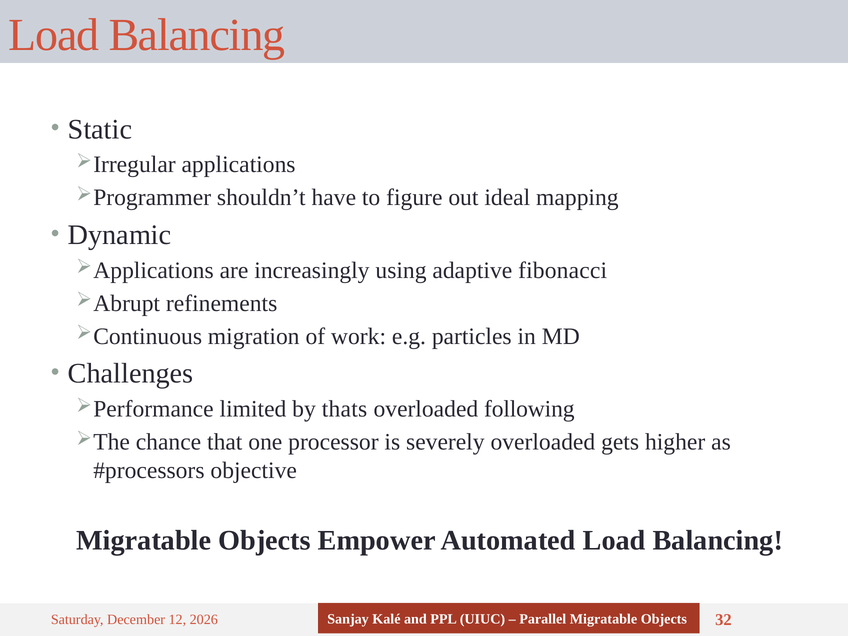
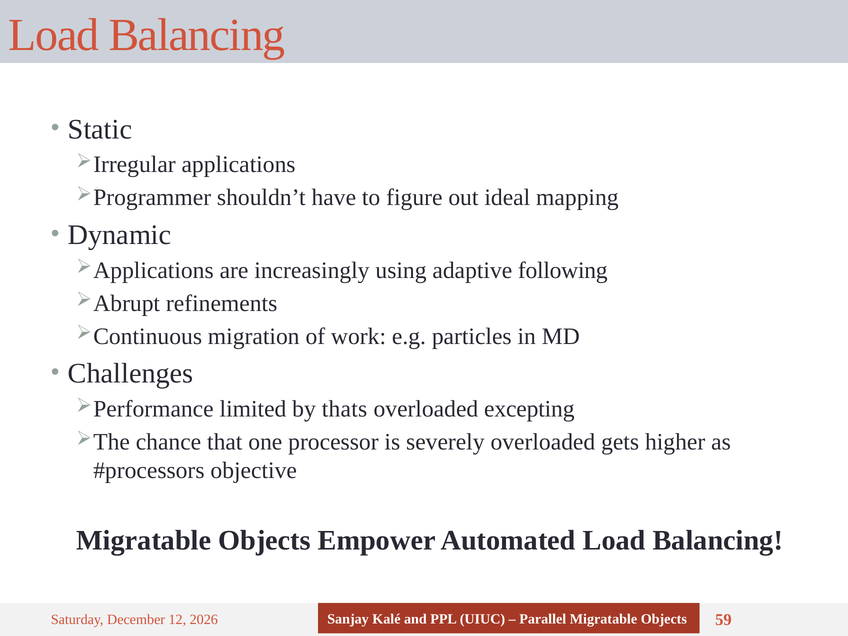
fibonacci: fibonacci -> following (563, 270)
following: following -> excepting (529, 409)
32: 32 -> 59 (723, 620)
